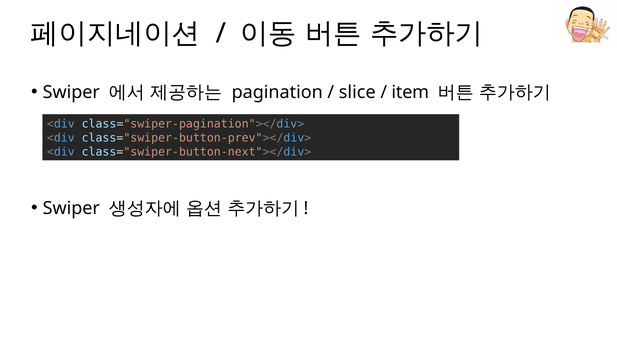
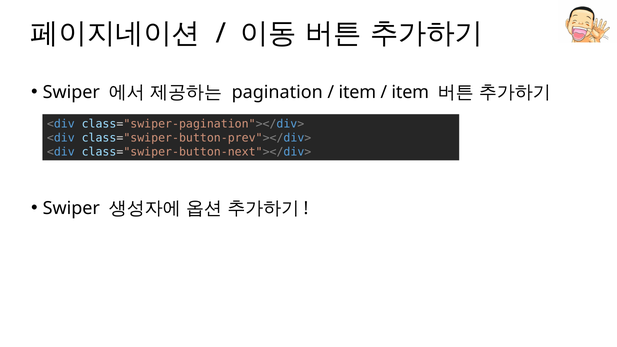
slice: slice -> item (357, 92)
